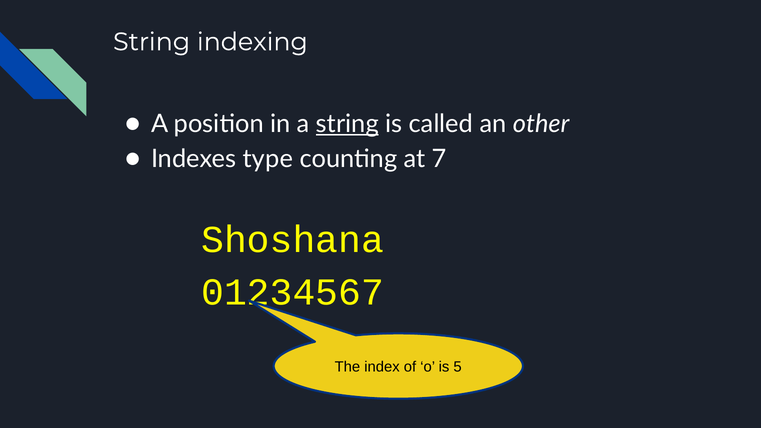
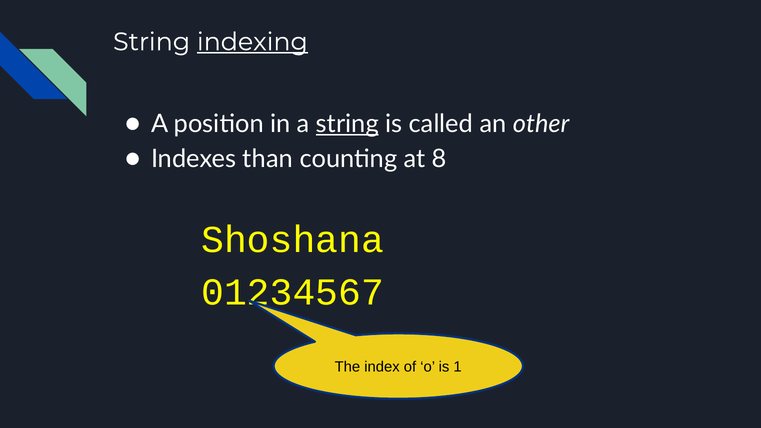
indexing underline: none -> present (252, 42)
type: type -> than (268, 159)
7: 7 -> 8 (439, 159)
5: 5 -> 1 (458, 367)
